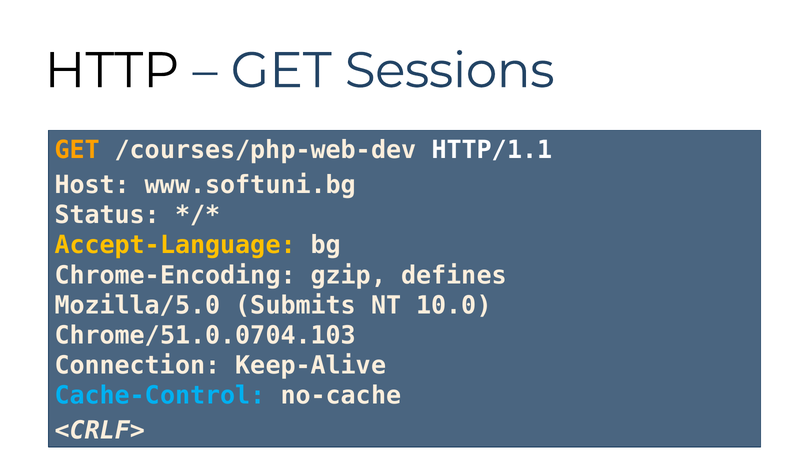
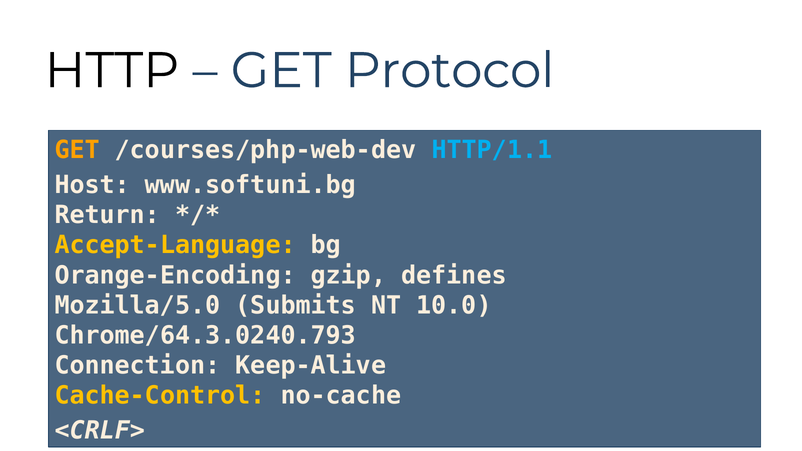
Sessions: Sessions -> Protocol (450, 71)
HTTP/1.1 colour: white -> light blue (492, 150)
Status: Status -> Return (107, 215)
Chrome-Encoding: Chrome-Encoding -> Orange-Encoding (175, 275)
Chrome/51.0.0704.103: Chrome/51.0.0704.103 -> Chrome/64.3.0240.793 (205, 336)
Cache-Control colour: light blue -> yellow (160, 396)
